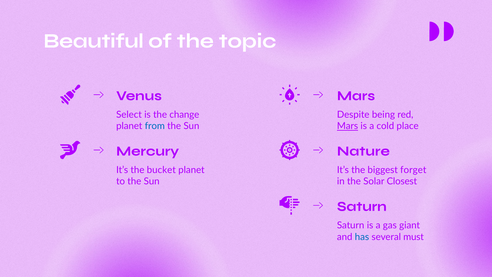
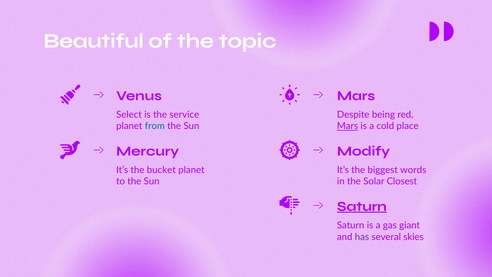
change: change -> service (184, 115)
Nature: Nature -> Modify (363, 151)
forget: forget -> words (413, 170)
Saturn underline: none -> present (362, 206)
has colour: blue -> purple (362, 237)
must: must -> skies (414, 237)
